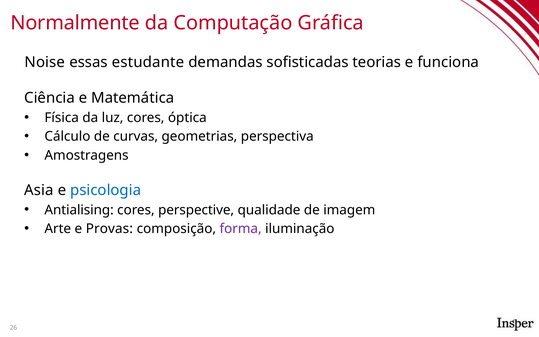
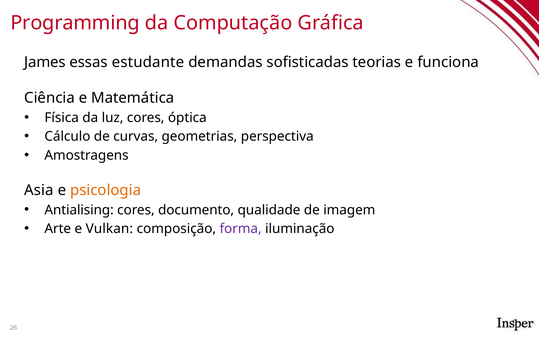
Normalmente: Normalmente -> Programming (75, 23)
Noise: Noise -> James (45, 62)
psicologia colour: blue -> orange (106, 190)
perspective: perspective -> documento (196, 210)
Provas: Provas -> Vulkan (109, 229)
